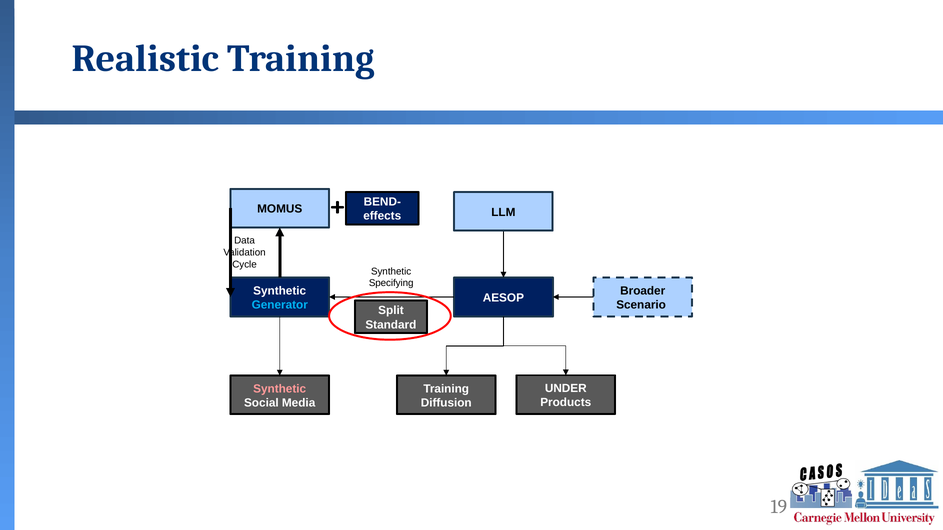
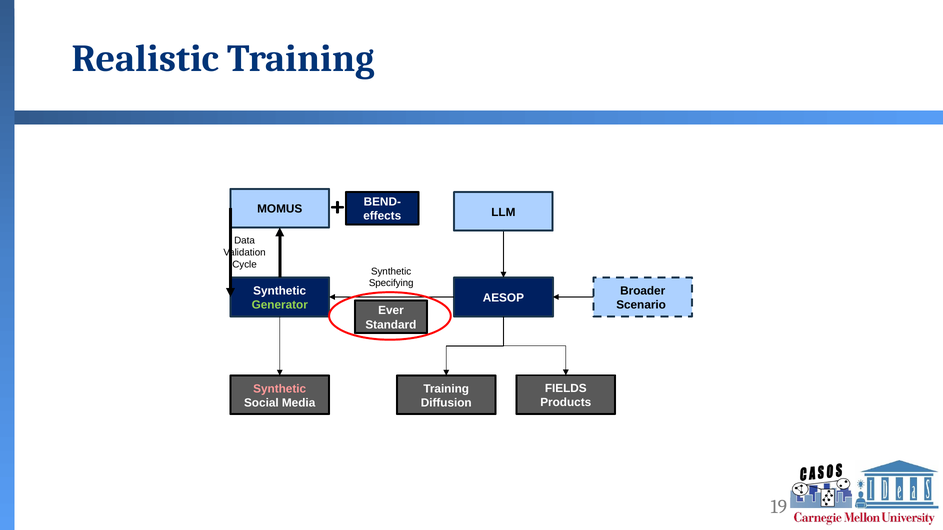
Generator colour: light blue -> light green (280, 305)
Split: Split -> Ever (391, 311)
UNDER: UNDER -> FIELDS (566, 389)
